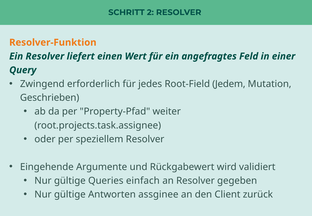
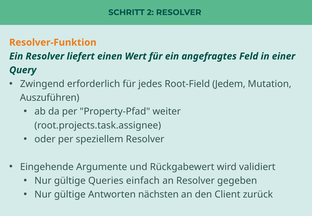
Geschrieben: Geschrieben -> Auszuführen (50, 98)
assginee: assginee -> nächsten (158, 194)
